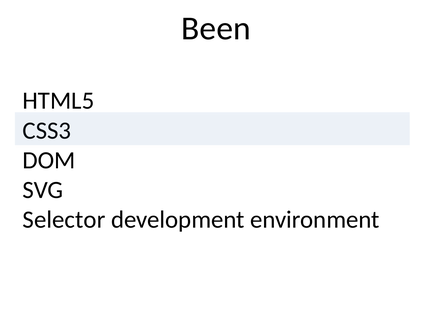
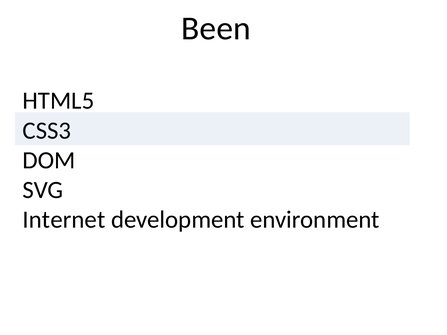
Selector: Selector -> Internet (64, 220)
